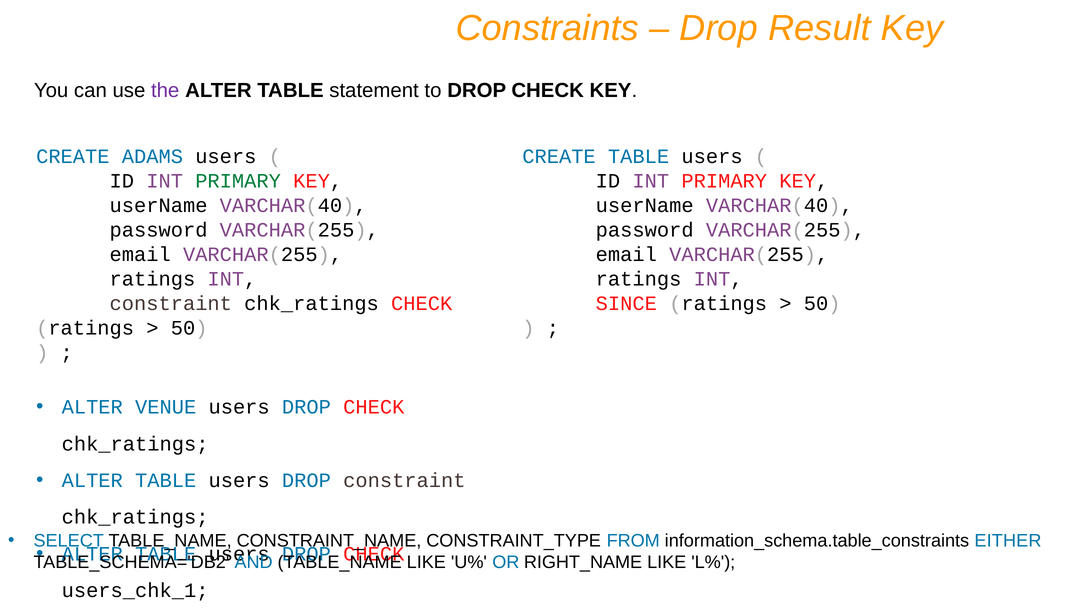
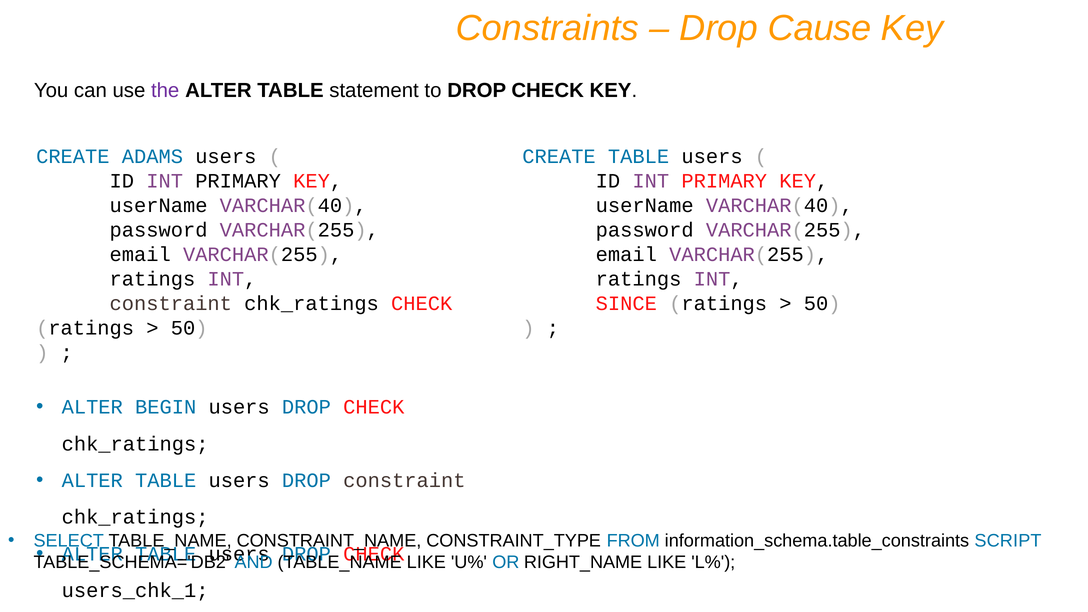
Result: Result -> Cause (820, 28)
PRIMARY colour: green -> black (238, 181)
VENUE: VENUE -> BEGIN (166, 407)
EITHER: EITHER -> SCRIPT (1008, 541)
